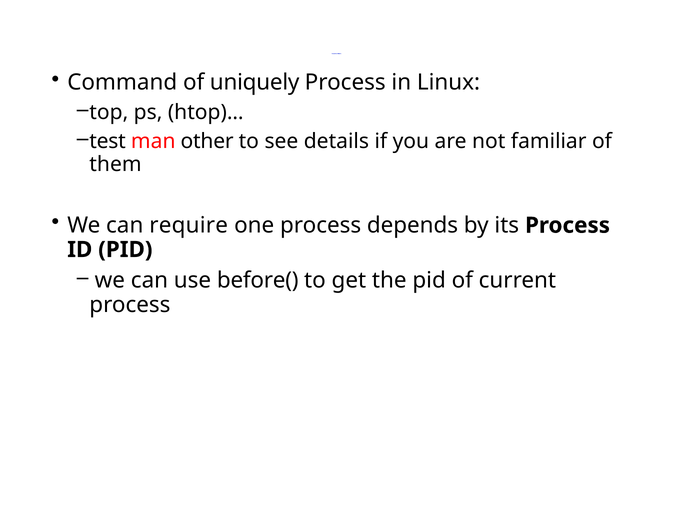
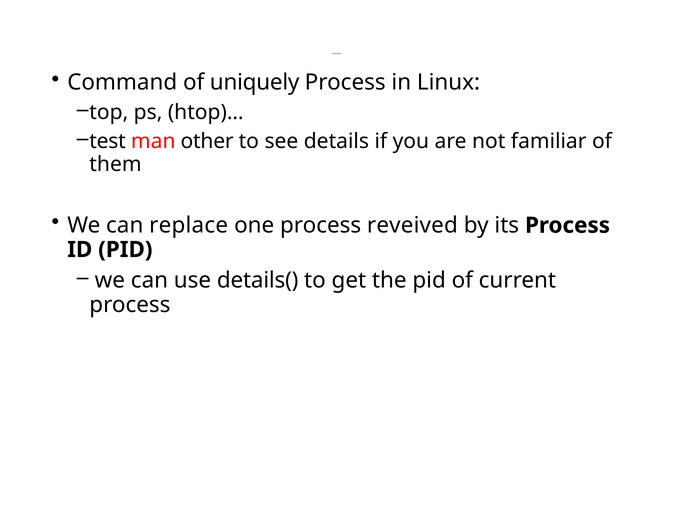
require: require -> replace (189, 225)
depends: depends -> reveived (412, 225)
before(: before( -> details( (258, 280)
